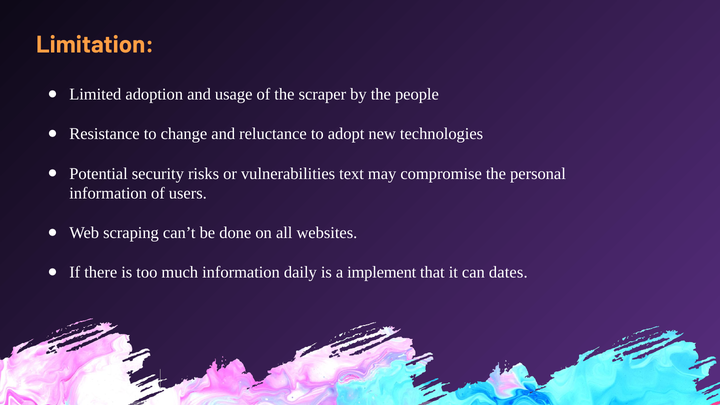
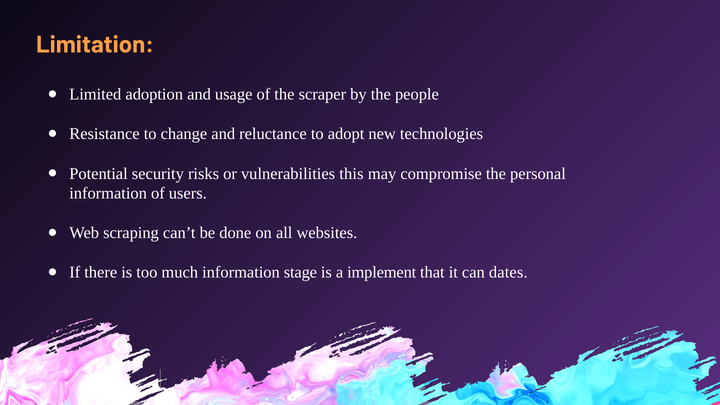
text: text -> this (351, 174)
daily: daily -> stage (300, 273)
